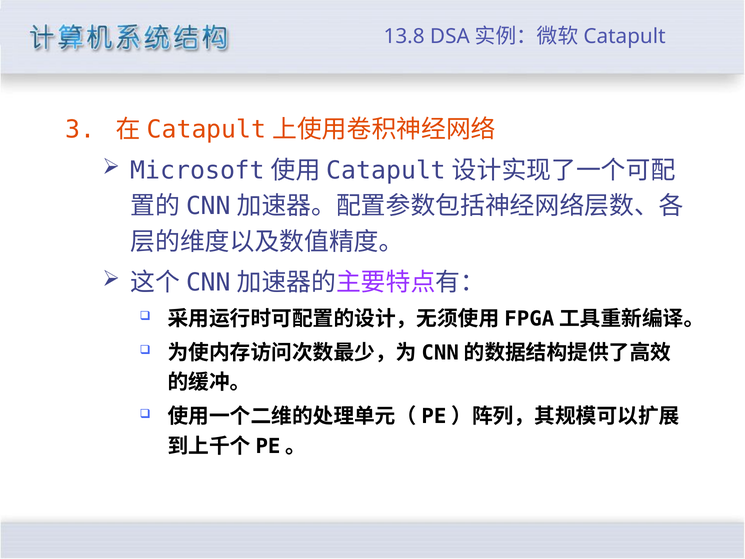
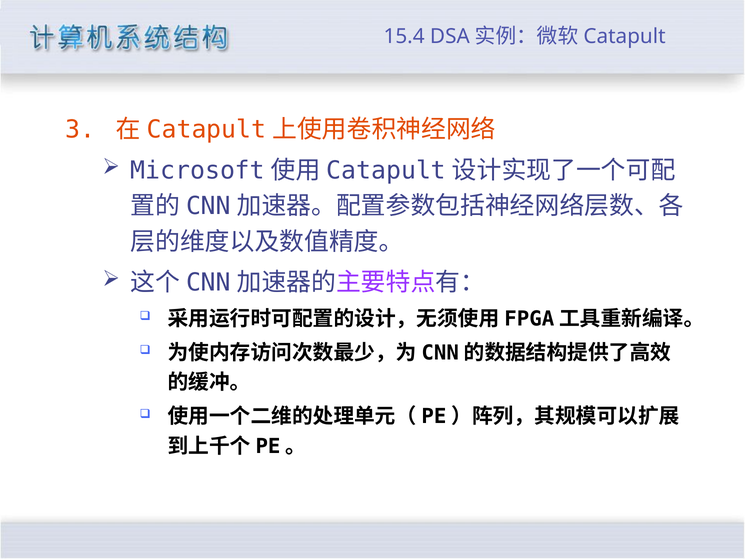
13.8: 13.8 -> 15.4 (404, 36)
